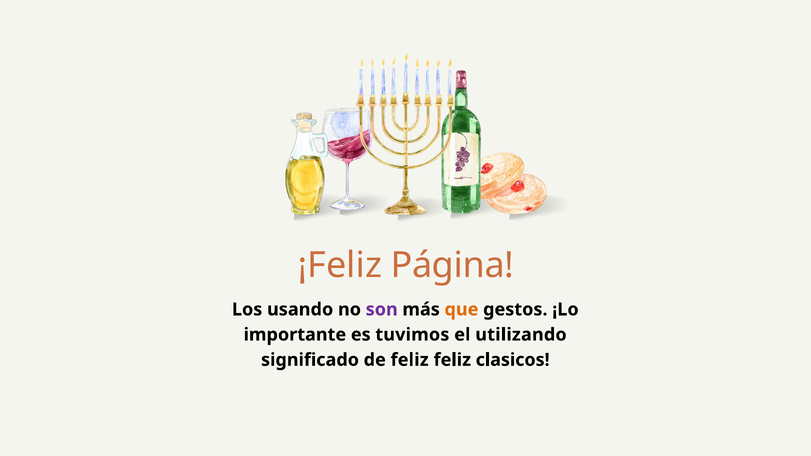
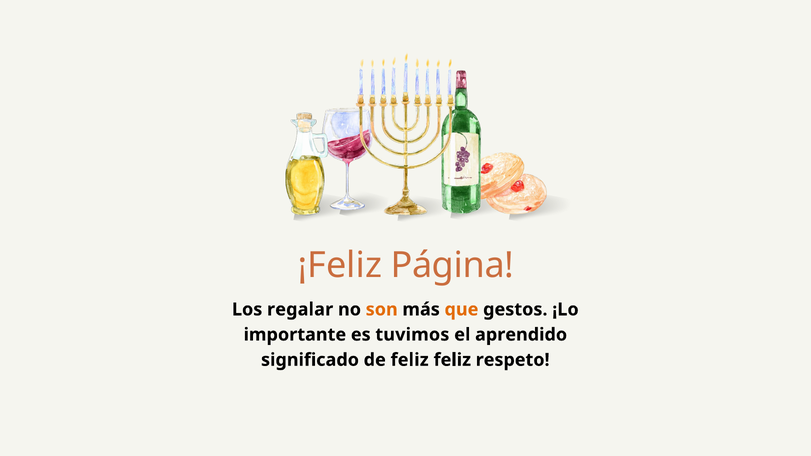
usando: usando -> regalar (300, 310)
son colour: purple -> orange (382, 310)
utilizando: utilizando -> aprendido (521, 335)
clasicos: clasicos -> respeto (513, 360)
